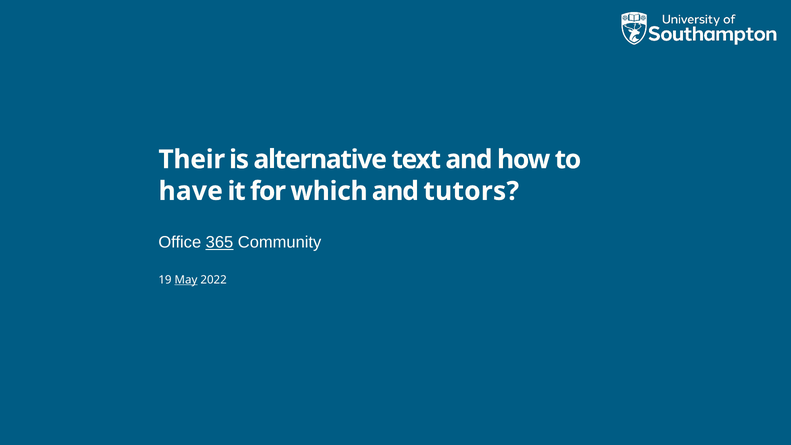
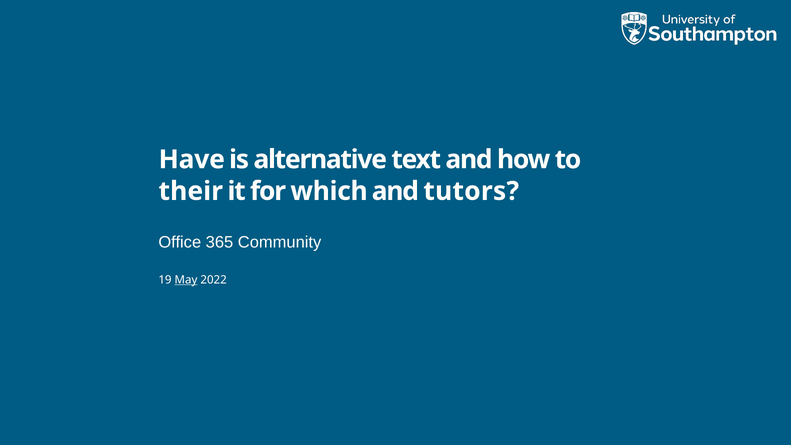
Their: Their -> Have (192, 160)
have: have -> their (191, 191)
365 underline: present -> none (220, 242)
